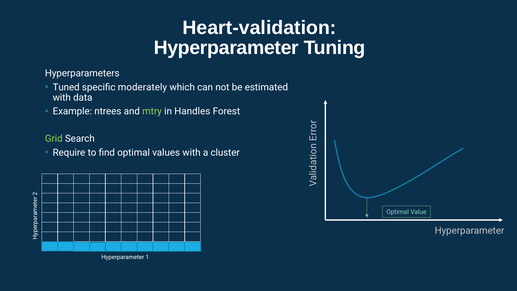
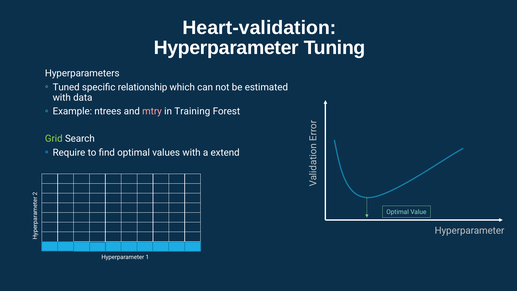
moderately: moderately -> relationship (143, 87)
mtry colour: light green -> pink (152, 111)
Handles: Handles -> Training (192, 111)
cluster: cluster -> extend (225, 152)
